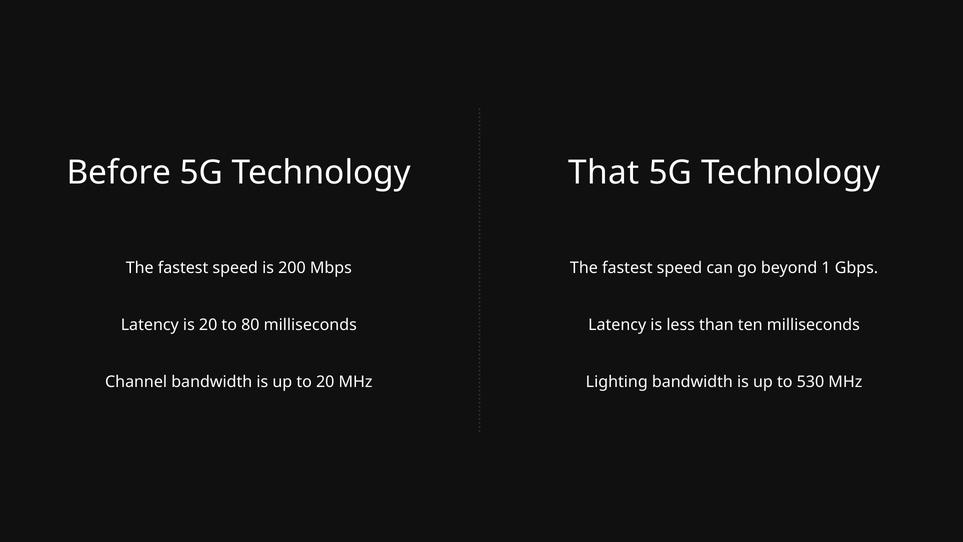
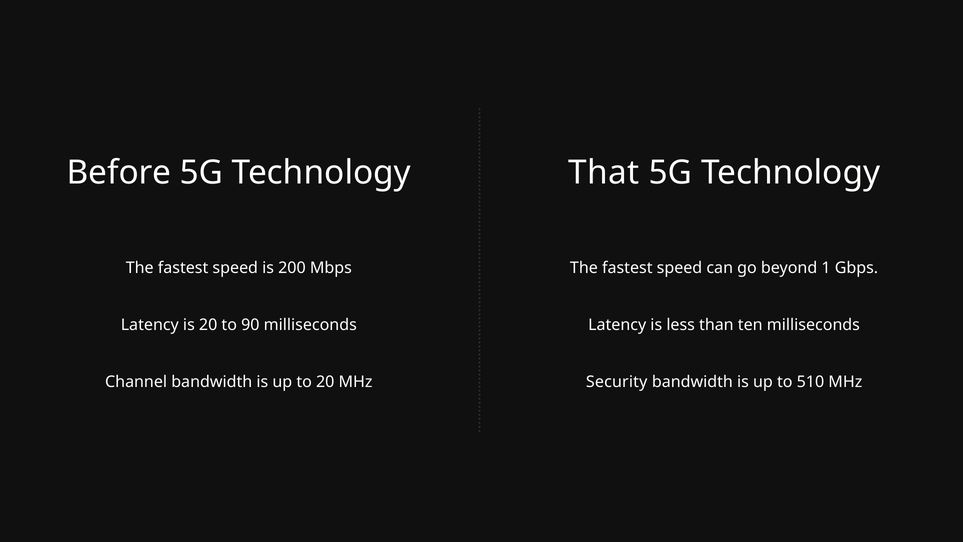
80: 80 -> 90 (250, 325)
Lighting: Lighting -> Security (617, 382)
530: 530 -> 510 (810, 382)
